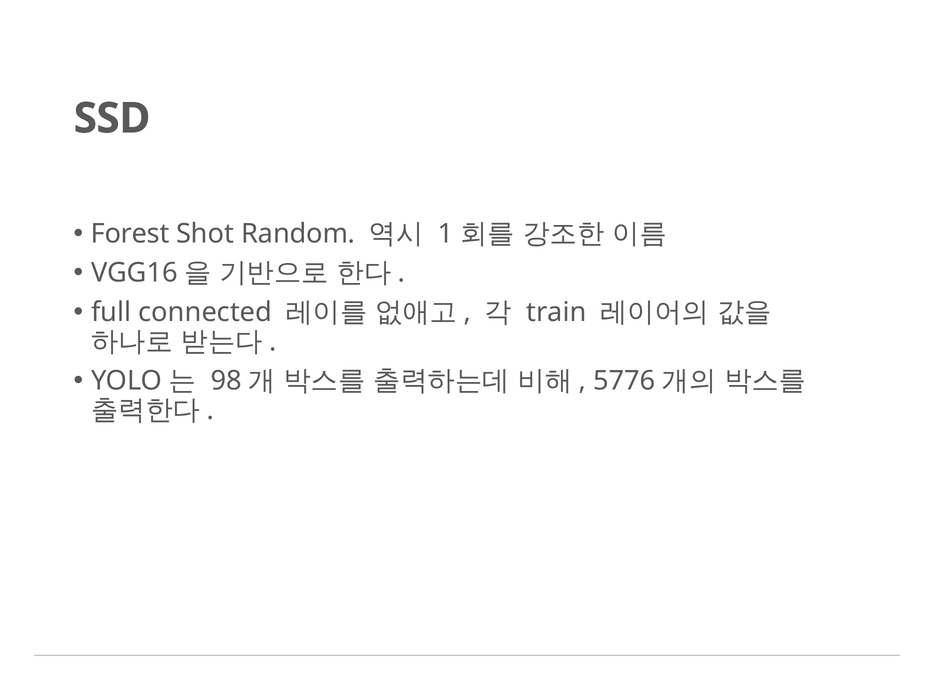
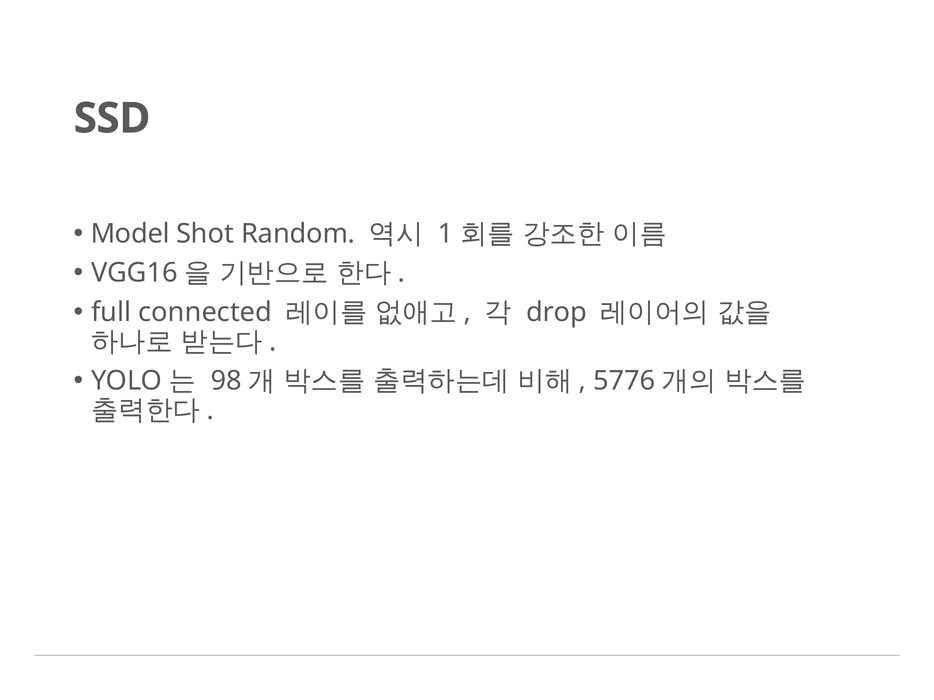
Forest: Forest -> Model (130, 234)
train: train -> drop (557, 312)
